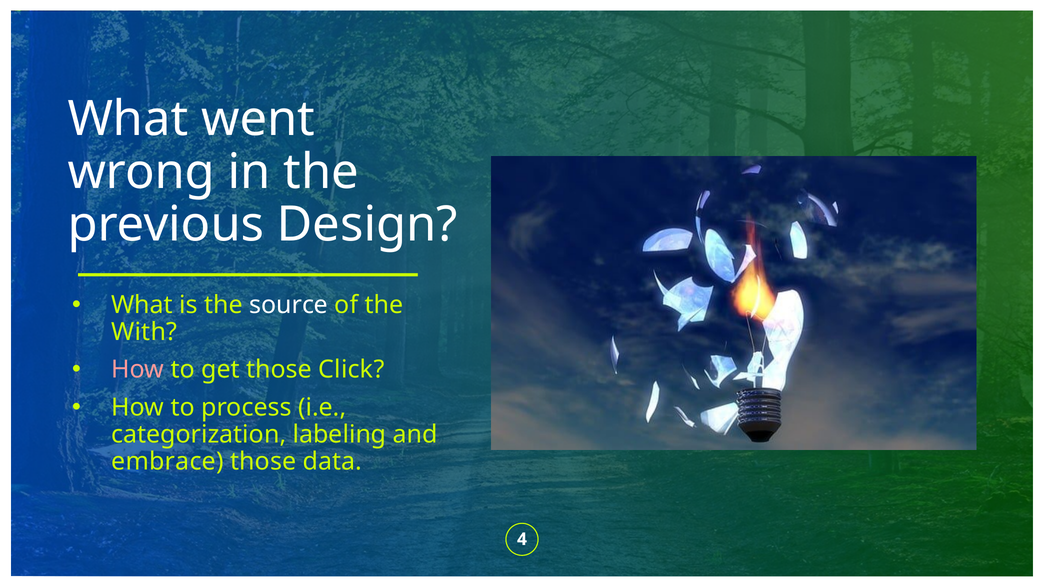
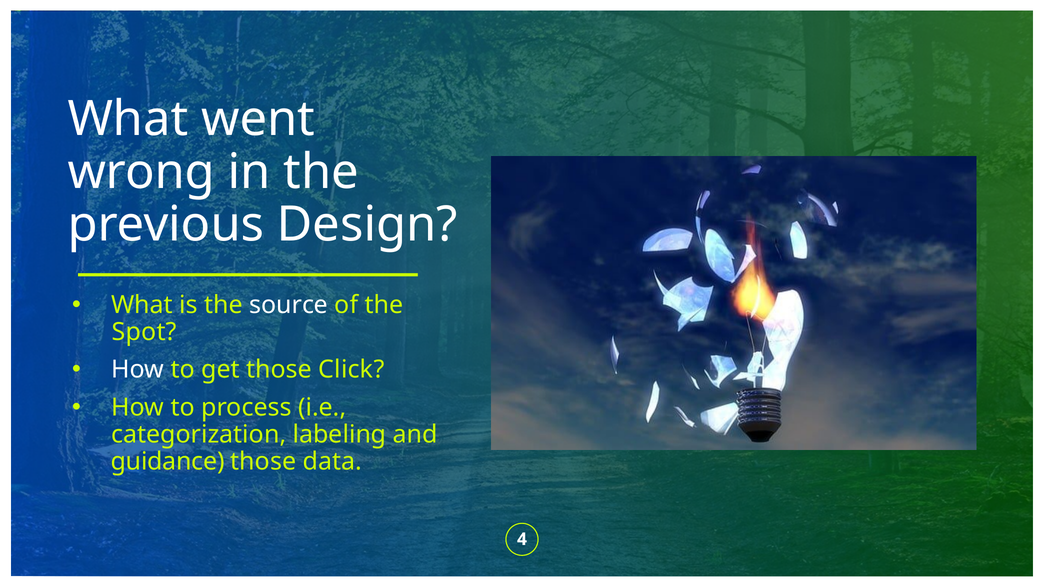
With: With -> Spot (144, 332)
How colour: pink -> white (138, 370)
embrace: embrace -> guidance (168, 462)
